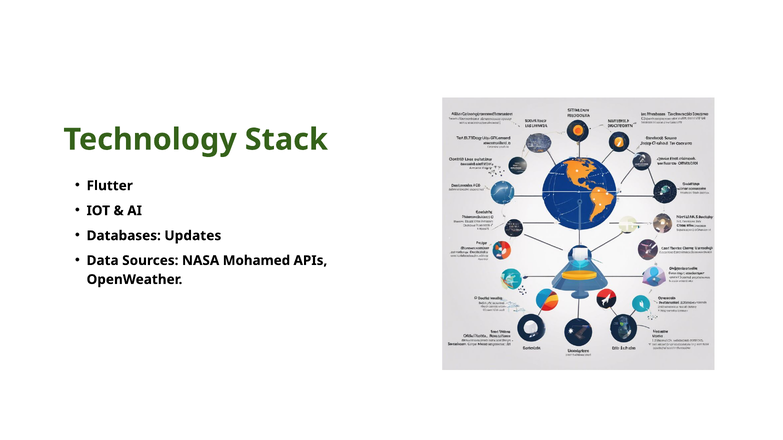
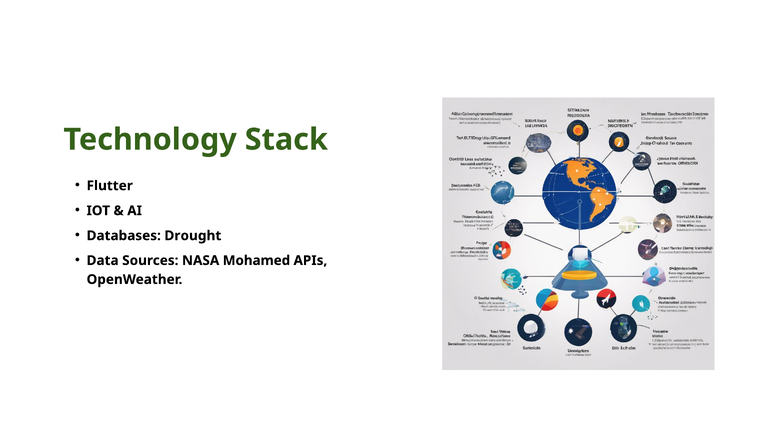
Updates: Updates -> Drought (193, 236)
